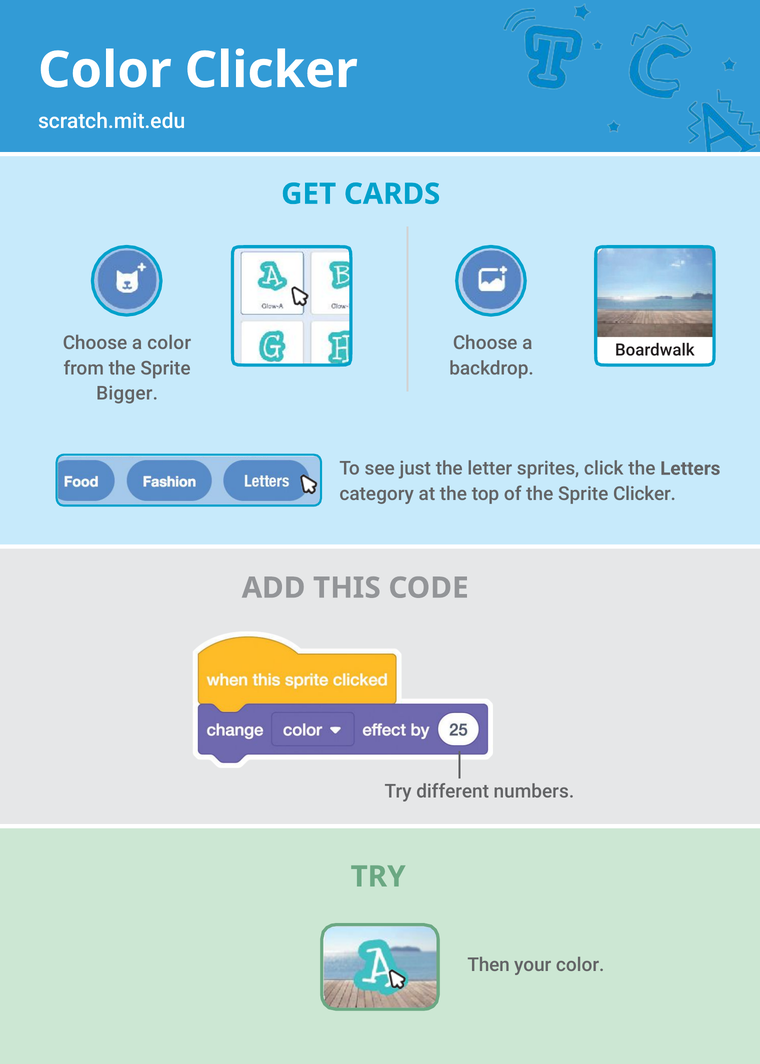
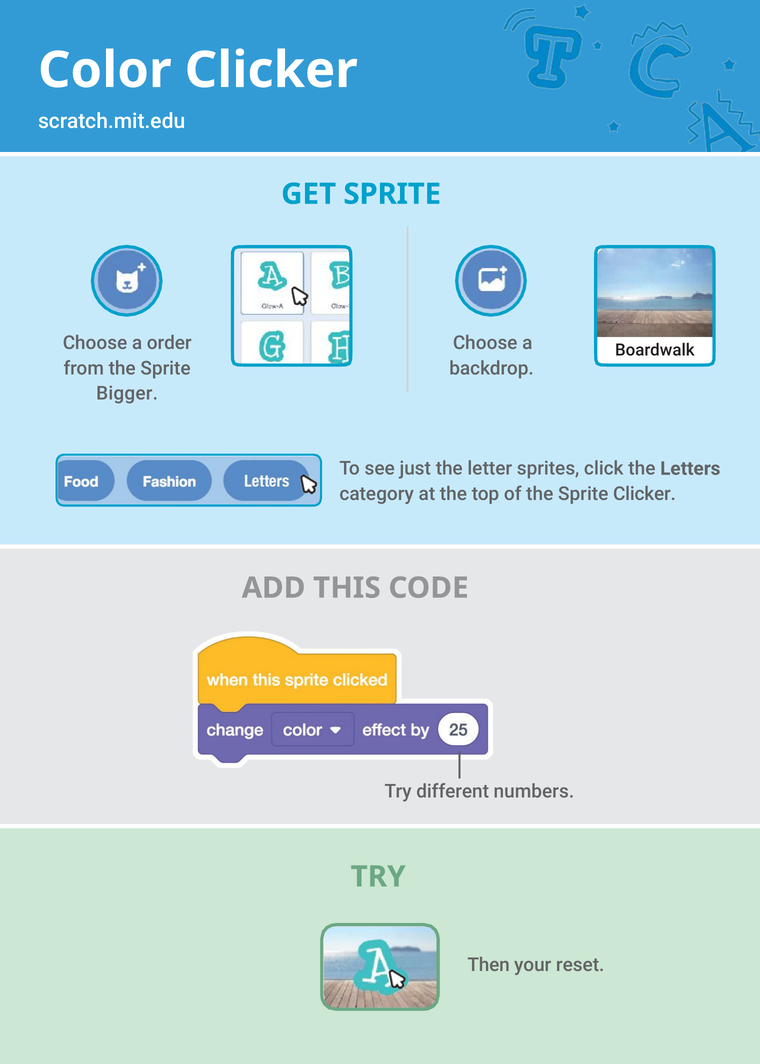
GET CARDS: CARDS -> SPRITE (392, 194)
a color: color -> order (169, 343)
your color: color -> reset (580, 965)
